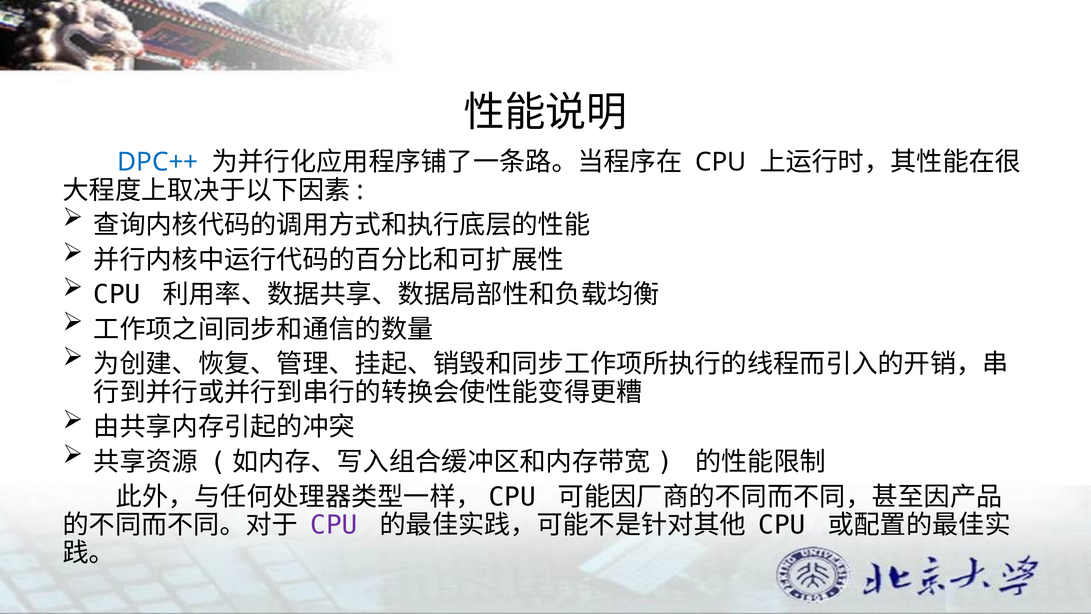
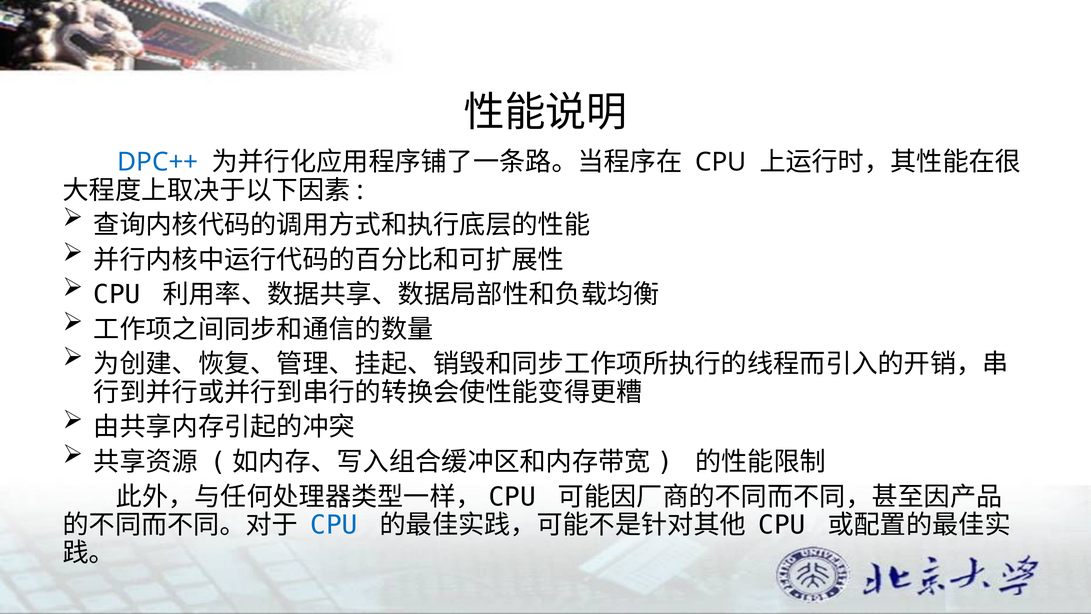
CPU colour: purple -> blue (334, 525)
